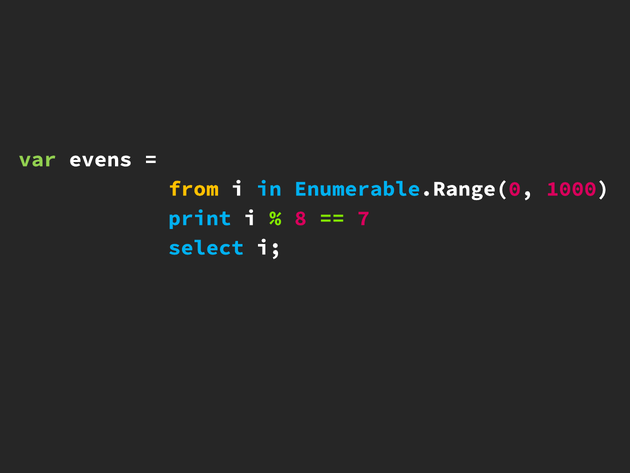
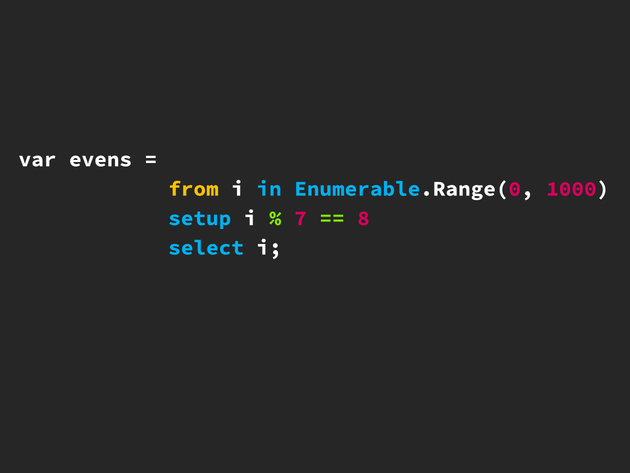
var colour: light green -> white (37, 159)
print: print -> setup (200, 218)
8: 8 -> 7 (301, 218)
7: 7 -> 8 (364, 218)
